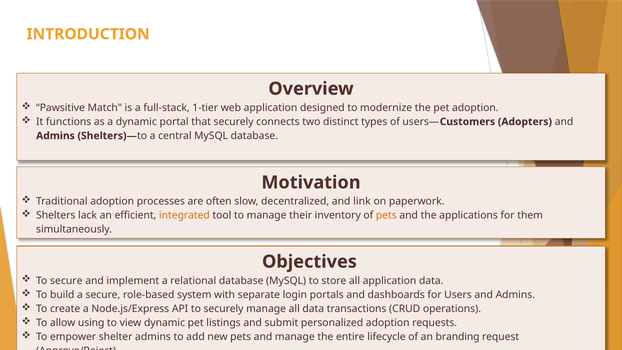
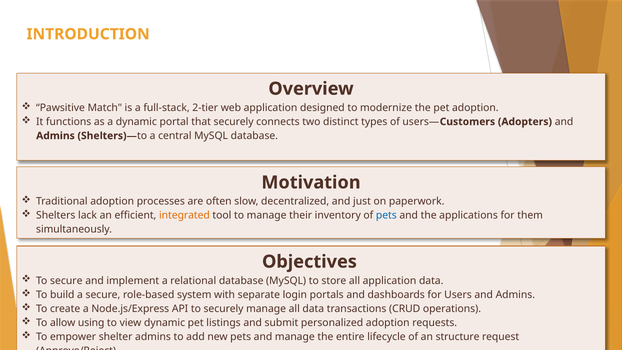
1-tier: 1-tier -> 2-tier (205, 108)
link: link -> just (362, 201)
pets colour: orange -> blue (386, 215)
branding: branding -> structure (458, 337)
